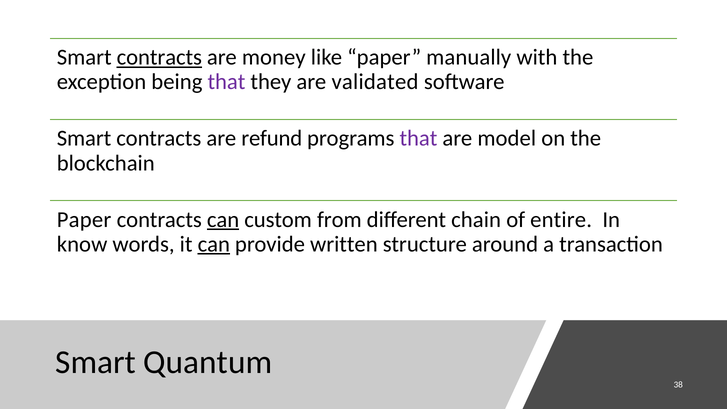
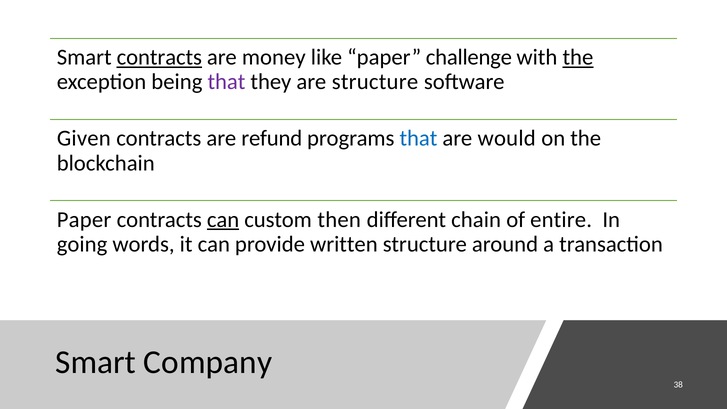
manually: manually -> challenge (469, 57)
the underline: none -> present (578, 57)
are validated: validated -> structure (375, 82)
Smart: Smart -> Given (84, 138)
that colour: purple -> blue (418, 138)
model: model -> would (507, 138)
from: from -> then (339, 220)
know: know -> going (82, 244)
can underline: present -> none (214, 244)
Quantum: Quantum -> Company (208, 362)
